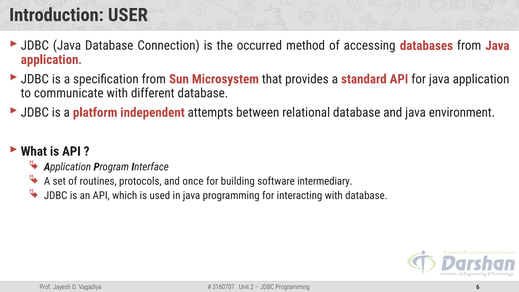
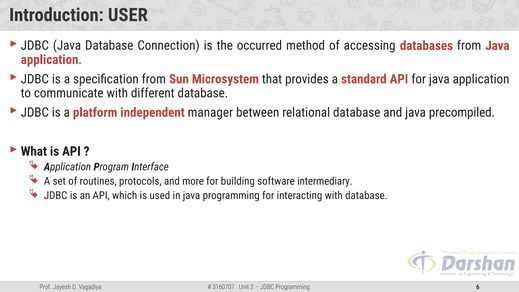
attempts: attempts -> manager (210, 112)
environment: environment -> precompiled (462, 112)
once: once -> more (193, 181)
